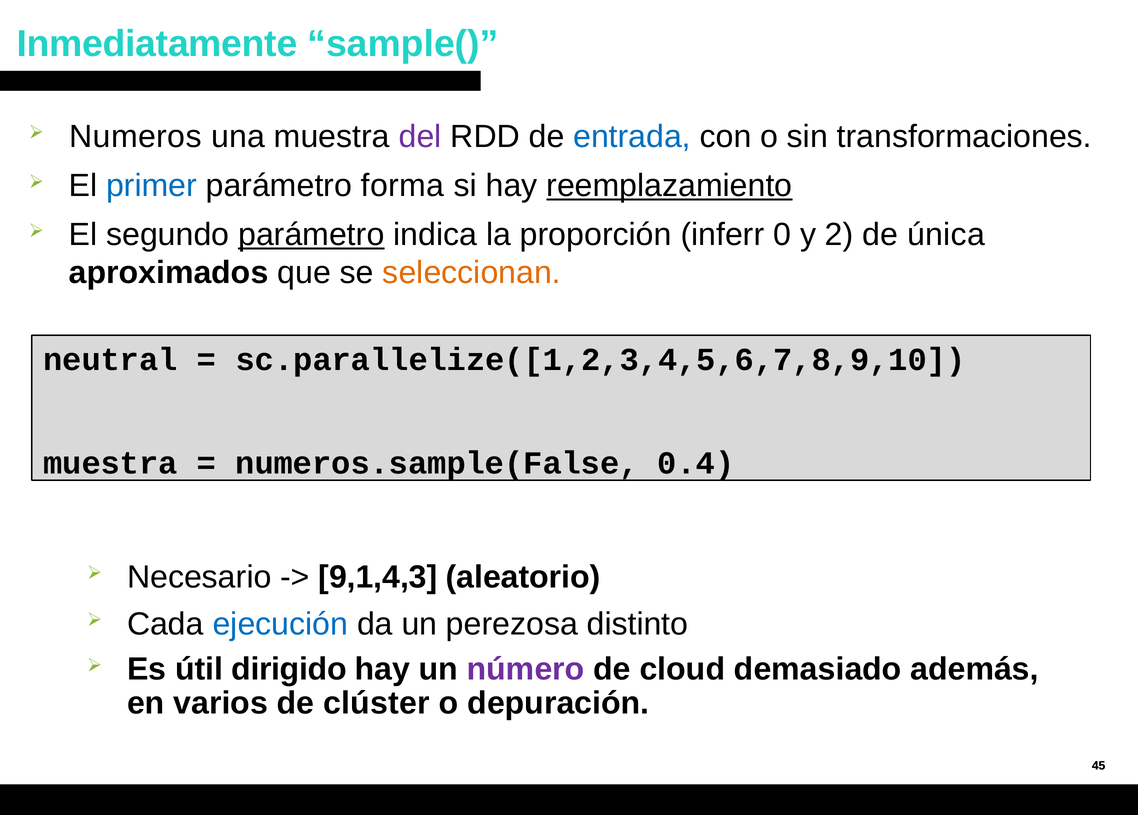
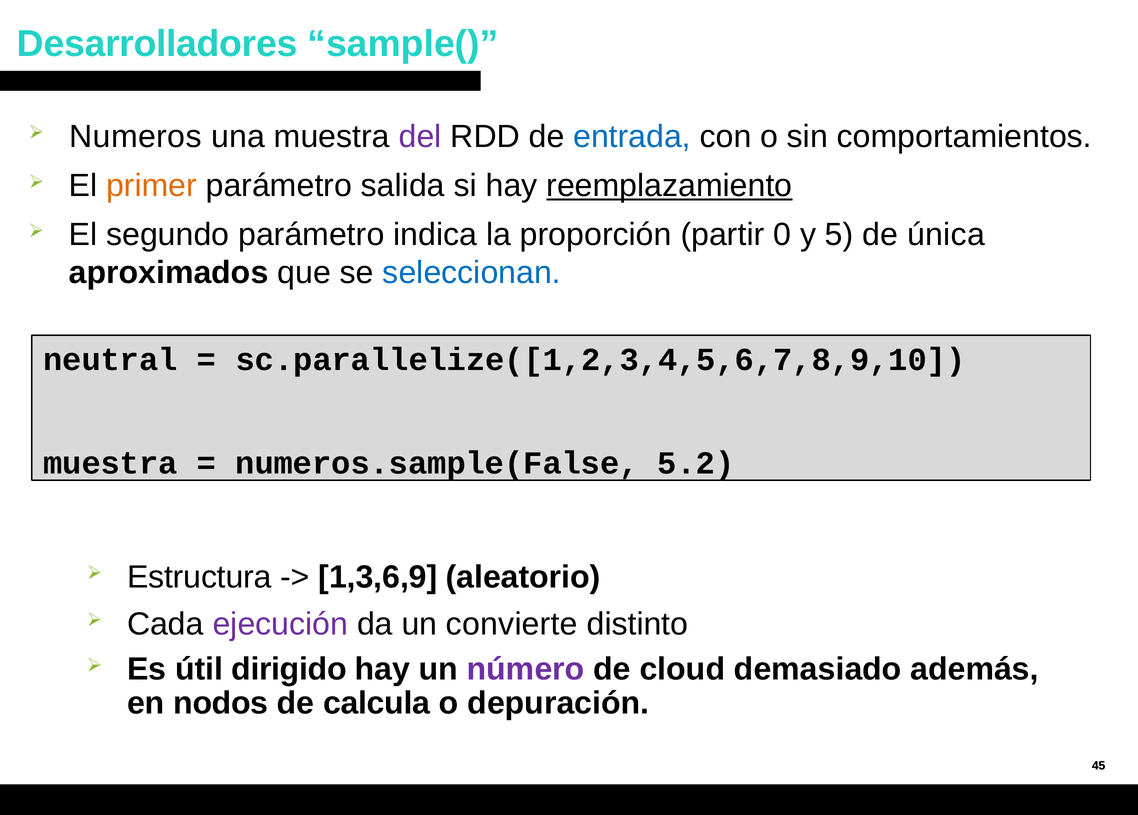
Inmediatamente: Inmediatamente -> Desarrolladores (157, 44)
transformaciones: transformaciones -> comportamientos (964, 137)
primer colour: blue -> orange (151, 186)
forma: forma -> salida (403, 186)
parámetro underline: present -> none (311, 235)
inferr: inferr -> partir (722, 235)
2: 2 -> 5 (839, 235)
seleccionan colour: orange -> blue (472, 273)
0.4: 0.4 -> 5.2 (696, 464)
Necesario: Necesario -> Estructura (199, 578)
9,1,4,3: 9,1,4,3 -> 1,3,6,9 (378, 578)
ejecución colour: blue -> purple (280, 624)
perezosa: perezosa -> convierte (512, 624)
varios: varios -> nodos (221, 704)
clúster: clúster -> calcula (377, 704)
